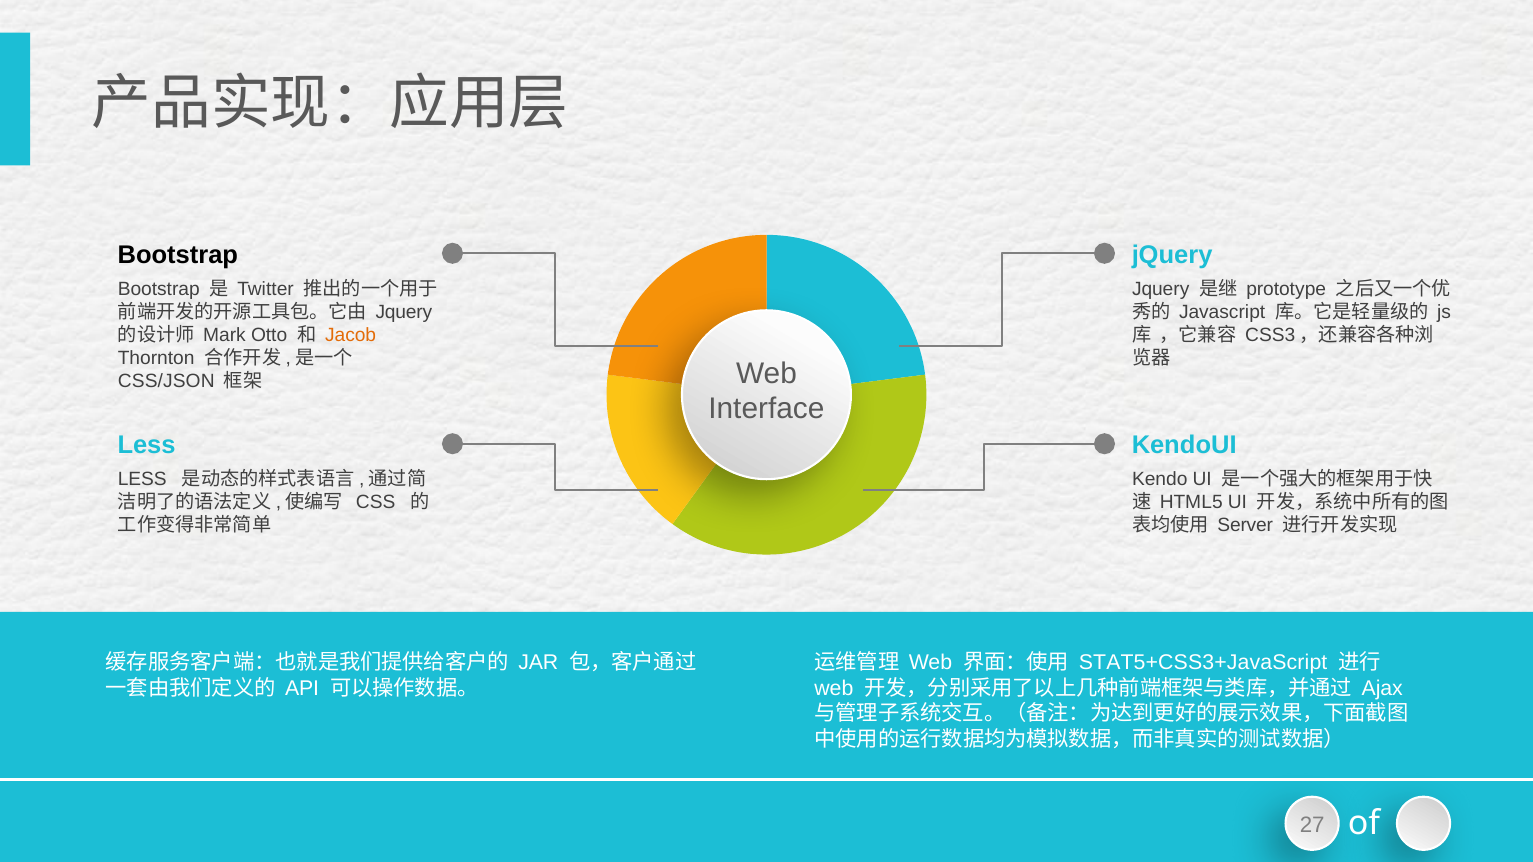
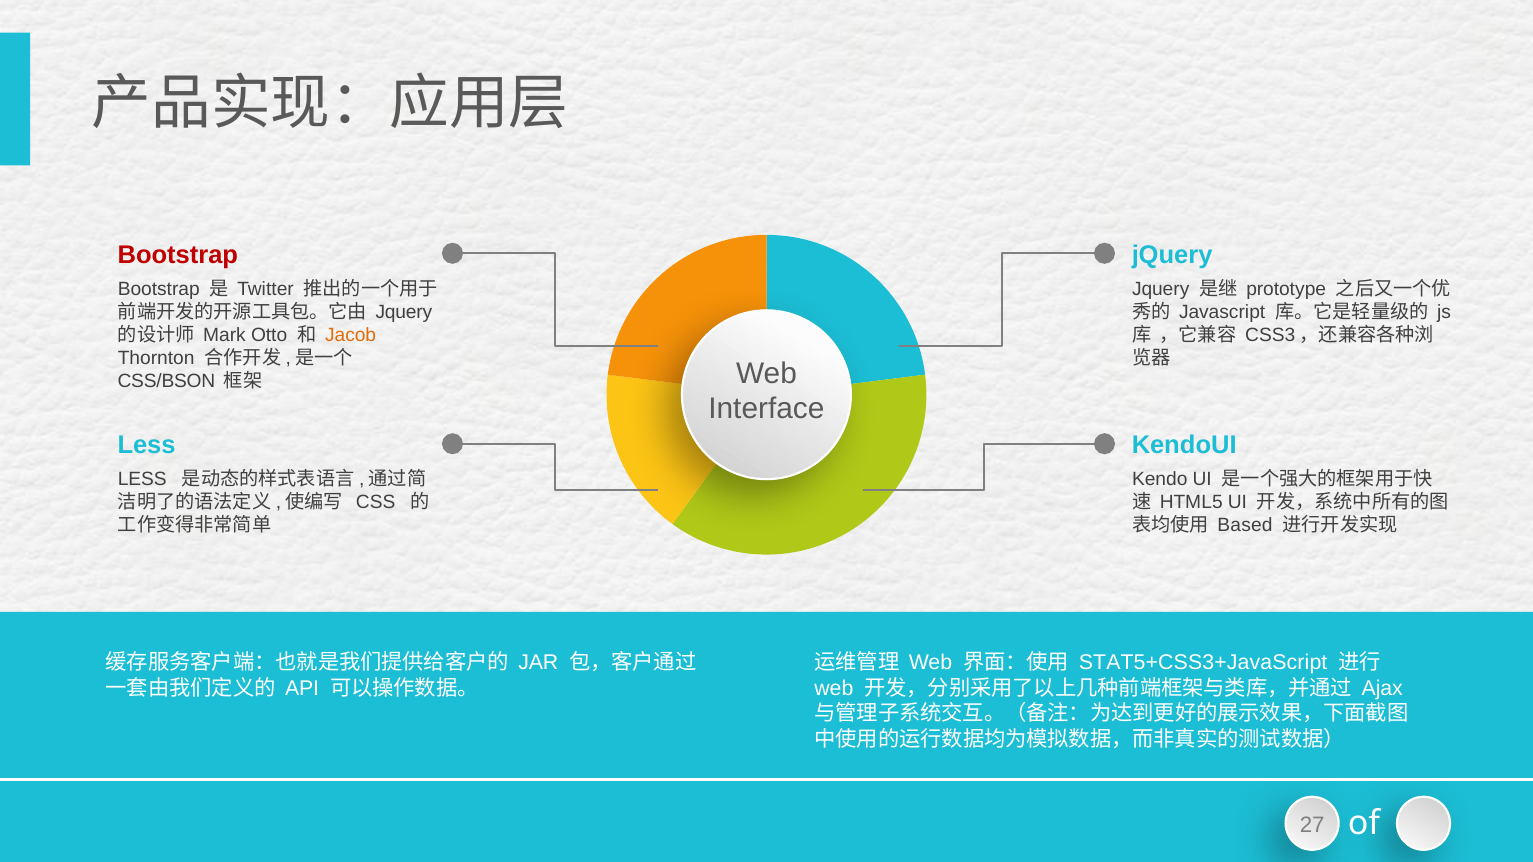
Bootstrap colour: black -> red (178, 255)
CSS/JSON: CSS/JSON -> CSS/BSON (166, 381)
Server: Server -> Based (1245, 526)
